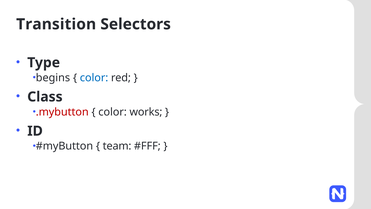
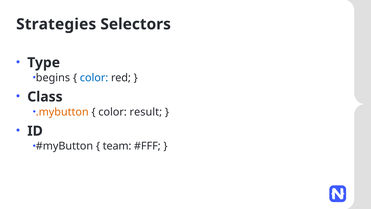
Transition: Transition -> Strategies (56, 24)
.mybutton colour: red -> orange (62, 112)
works: works -> result (146, 112)
